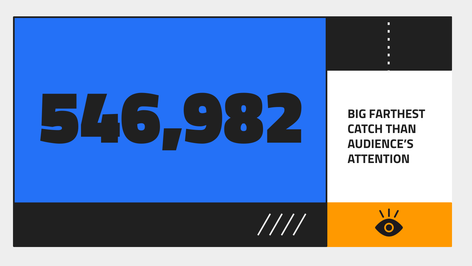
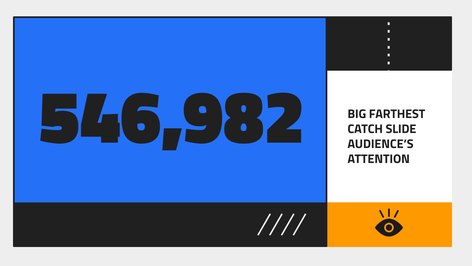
THAN: THAN -> SLIDE (401, 129)
